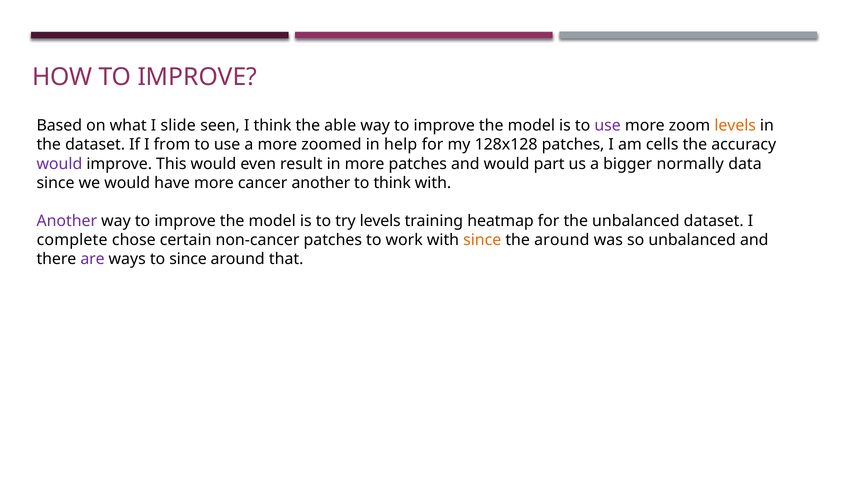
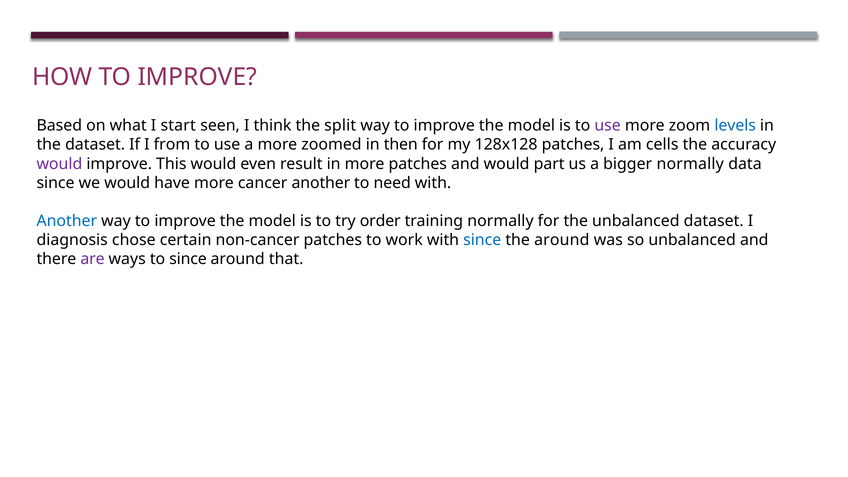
slide: slide -> start (178, 126)
able: able -> split (340, 126)
levels colour: orange -> blue (735, 126)
help: help -> then (401, 145)
to think: think -> need (392, 183)
Another colour: purple -> blue (67, 221)
try levels: levels -> order (380, 221)
training heatmap: heatmap -> normally (500, 221)
complete: complete -> diagnosis (72, 240)
since colour: orange -> blue (482, 240)
